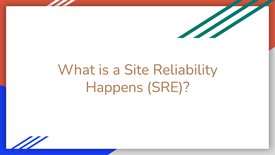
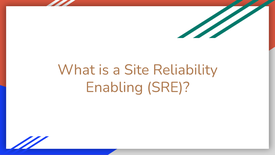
Happens: Happens -> Enabling (114, 87)
